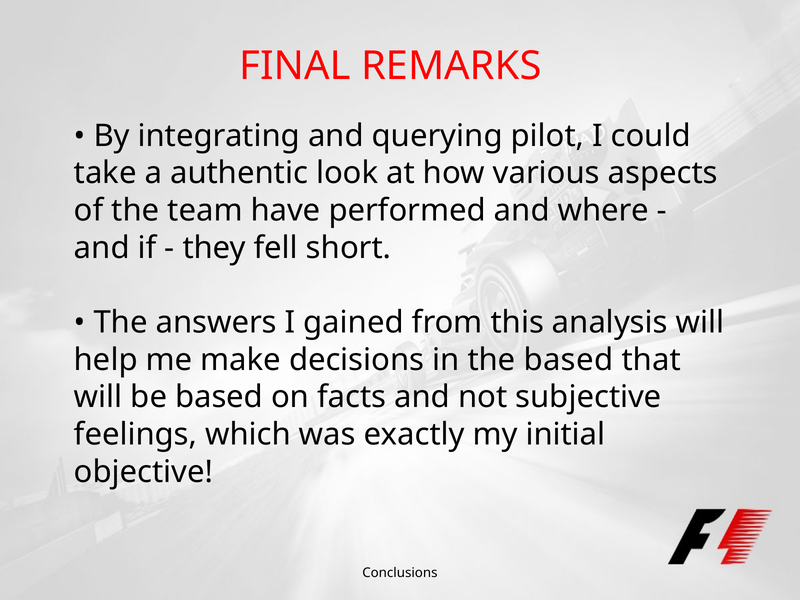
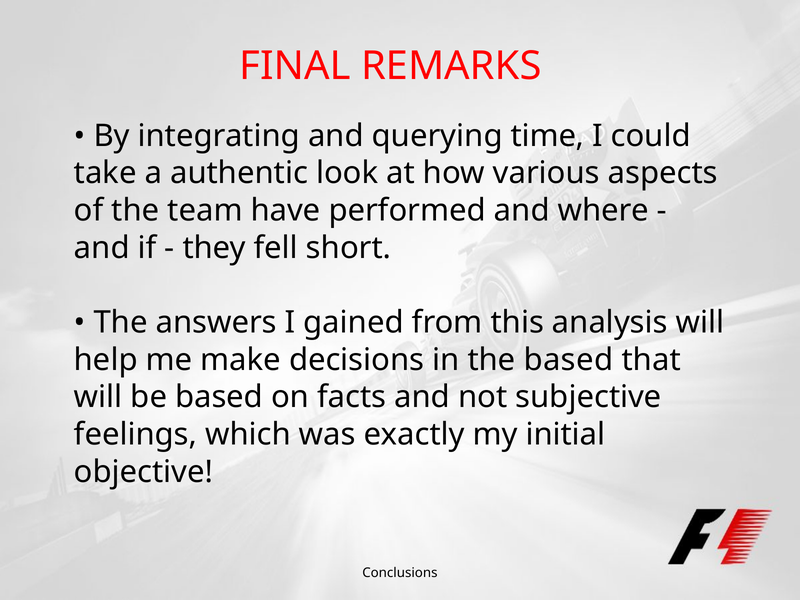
pilot: pilot -> time (548, 136)
